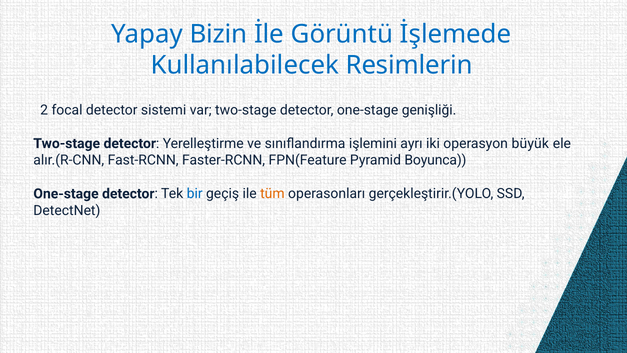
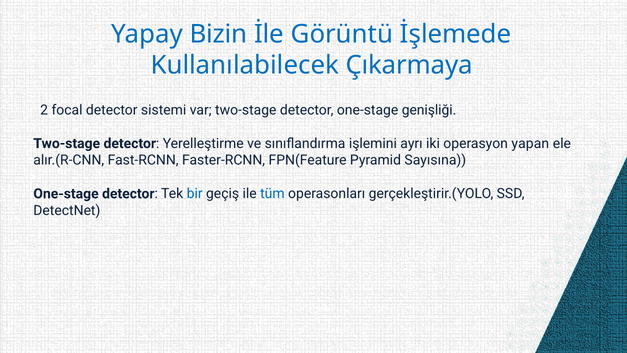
Resimlerin: Resimlerin -> Çıkarmaya (409, 65)
büyük: büyük -> yapan (530, 143)
Boyunca: Boyunca -> Sayısına (435, 160)
tüm colour: orange -> blue (272, 194)
